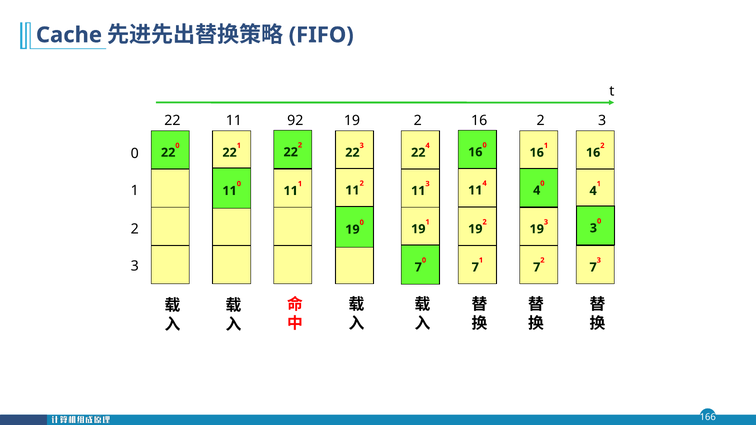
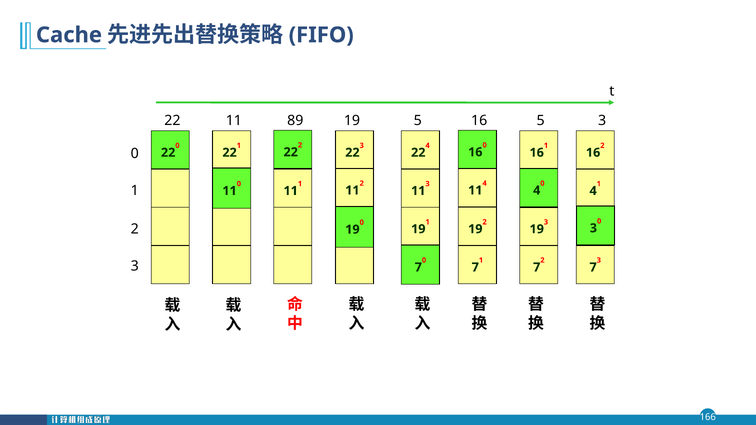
92: 92 -> 89 (295, 120)
2: 2 -> 5 (418, 120)
2: 2 -> 5 (541, 120)
